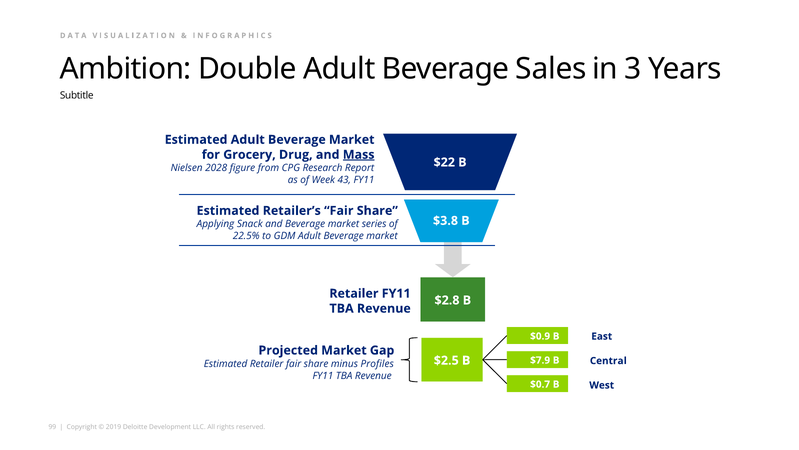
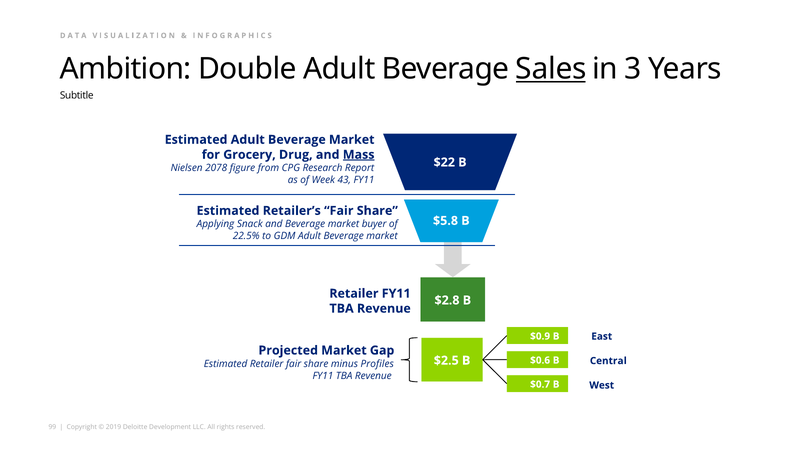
Sales underline: none -> present (551, 69)
2028: 2028 -> 2078 (216, 168)
$3.8: $3.8 -> $5.8 (446, 220)
series: series -> buyer (374, 224)
$7.9: $7.9 -> $0.6 (540, 360)
